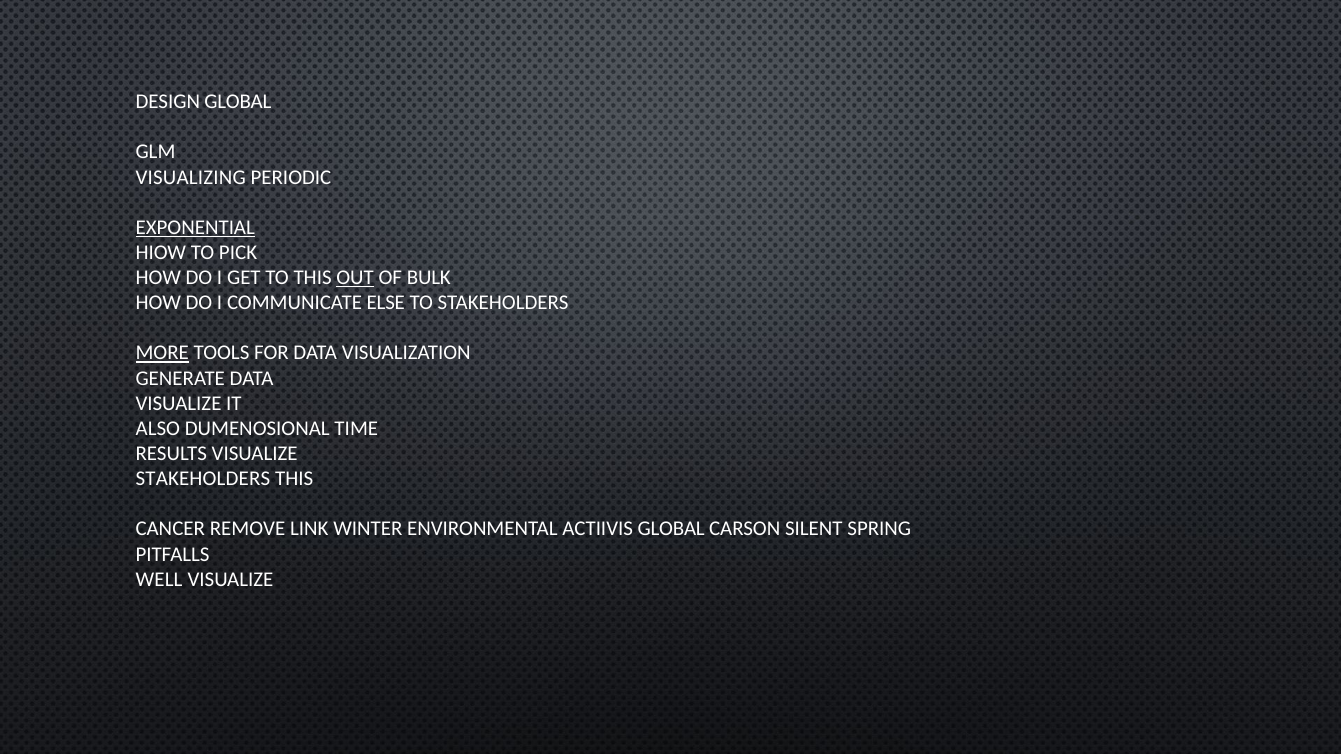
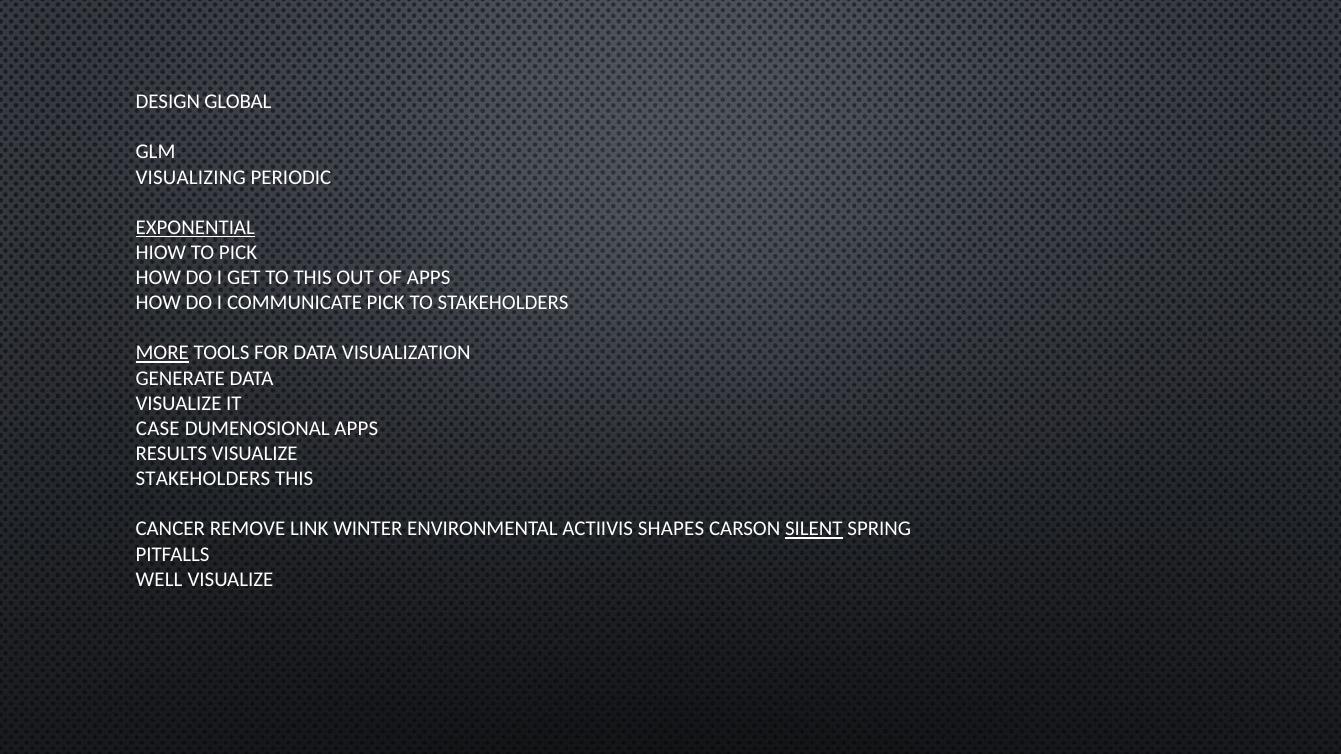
OUT underline: present -> none (355, 278)
OF BULK: BULK -> APPS (429, 278)
COMMUNICATE ELSE: ELSE -> PICK (386, 303)
ALSO: ALSO -> CASE (158, 429)
DUMENOSIONAL TIME: TIME -> APPS (356, 429)
ACTIIVIS GLOBAL: GLOBAL -> SHAPES (671, 529)
SILENT underline: none -> present (814, 529)
